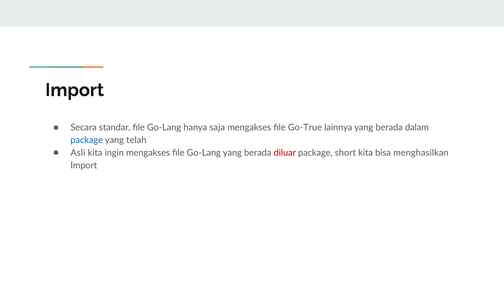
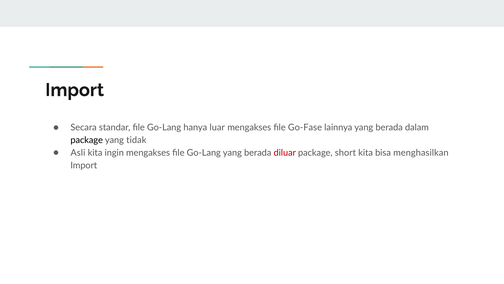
saja: saja -> luar (217, 127)
Go-True: Go-True -> Go-Fase (305, 127)
package colour: blue -> black (87, 140)
telah: telah -> tidak (136, 140)
